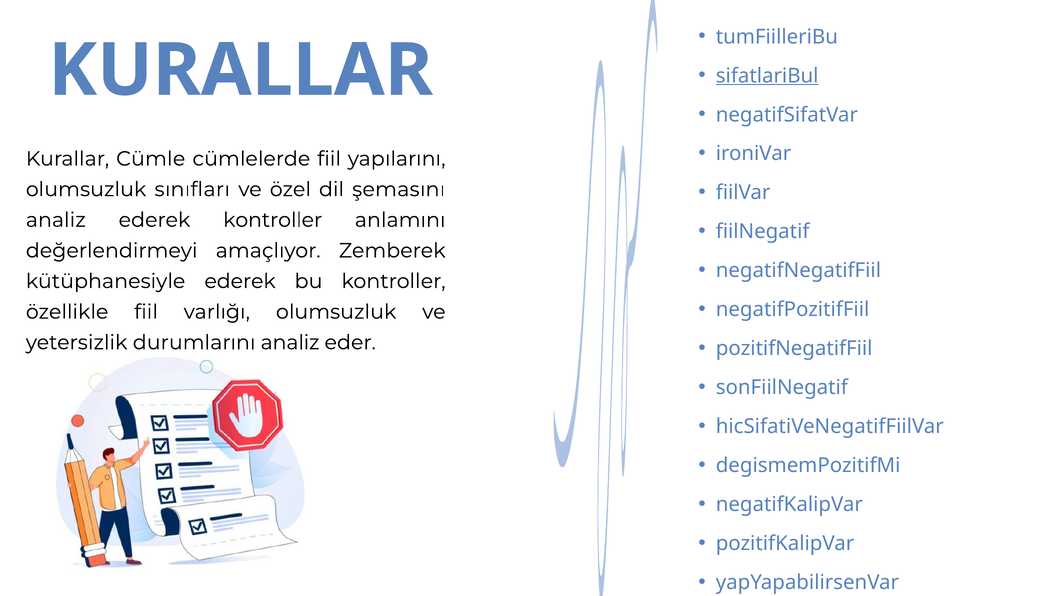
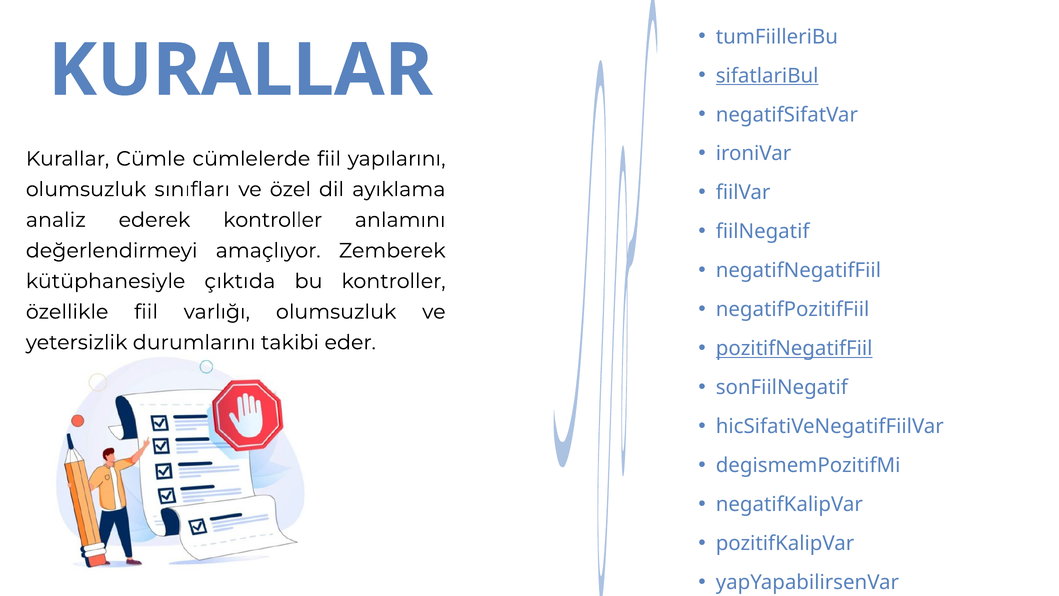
şemasını: şemasını -> ayıklama (399, 189)
kütüphanesiyle ederek: ederek -> çıktıda (240, 281)
durumlarını analiz: analiz -> takibi (290, 342)
pozitifNegatifFiil underline: none -> present (794, 348)
